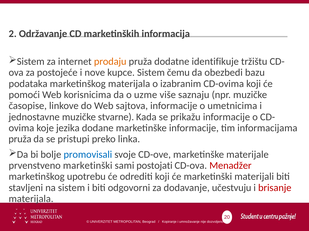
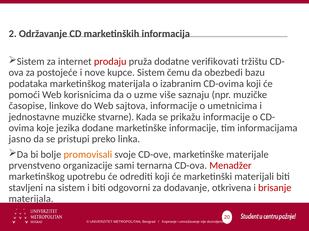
prodaju colour: orange -> red (110, 62)
identifikuje: identifikuje -> verifikovati (215, 62)
pruža: pruža -> jasno (20, 140)
promovisali colour: blue -> orange (88, 155)
prvenstveno marketinški: marketinški -> organizacije (88, 166)
postojati: postojati -> ternarna (154, 166)
učestvuju: učestvuju -> otkrivena (232, 188)
